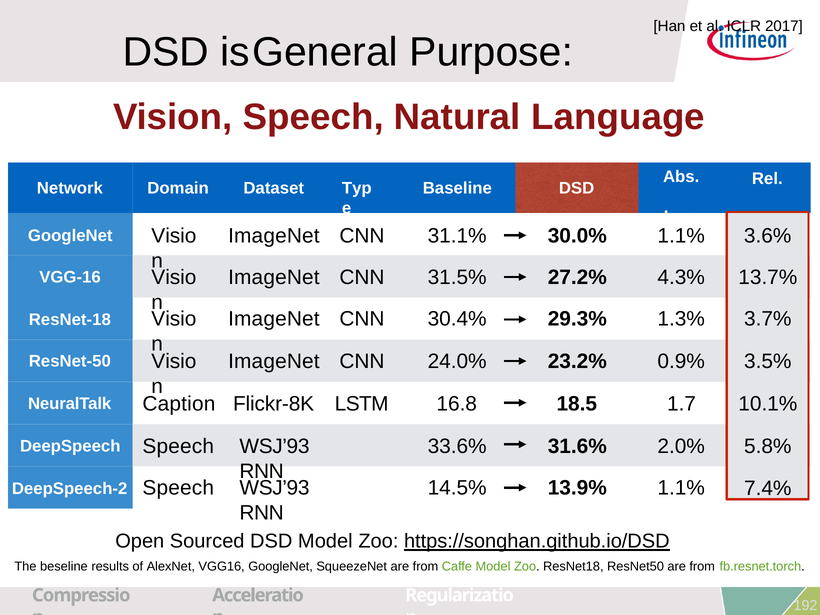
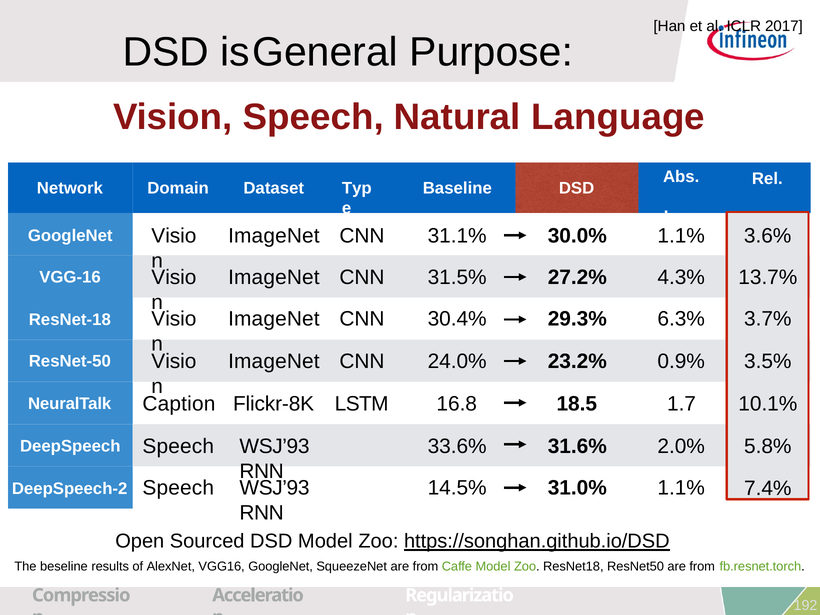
1.3%: 1.3% -> 6.3% (681, 319)
13.9%: 13.9% -> 31.0% (577, 488)
